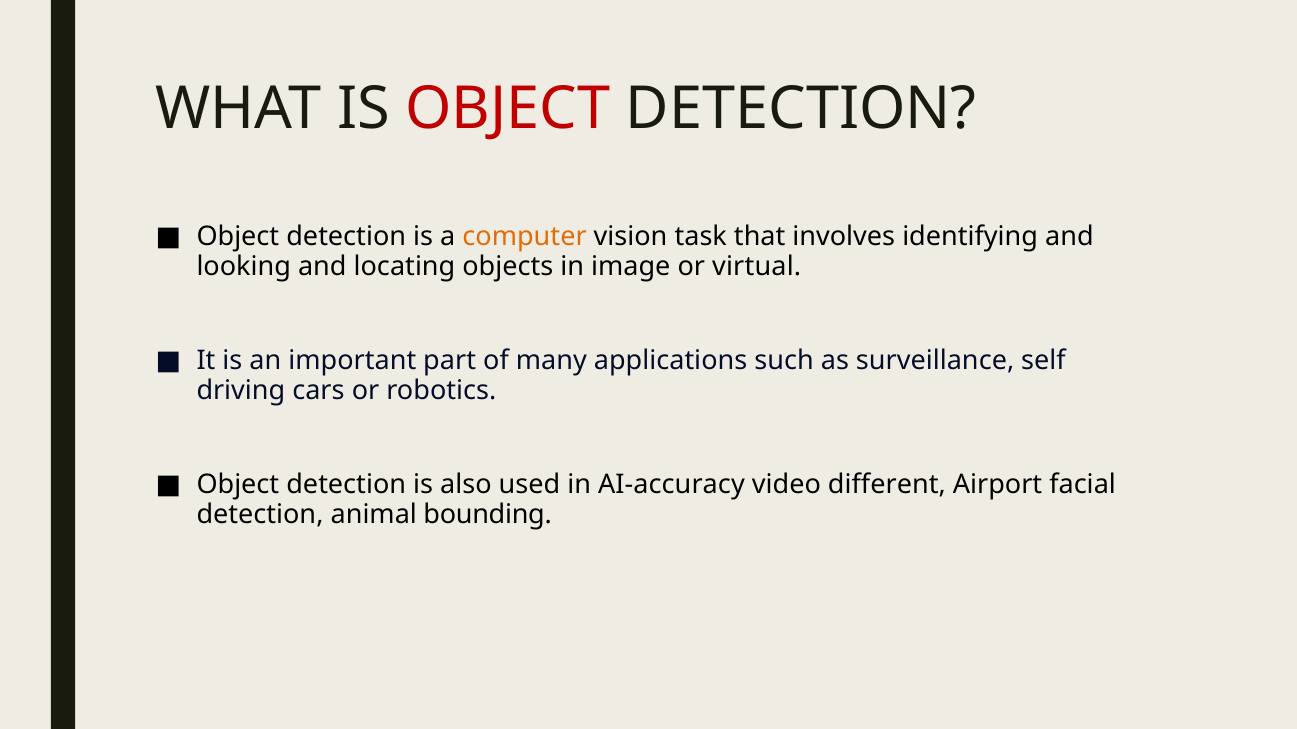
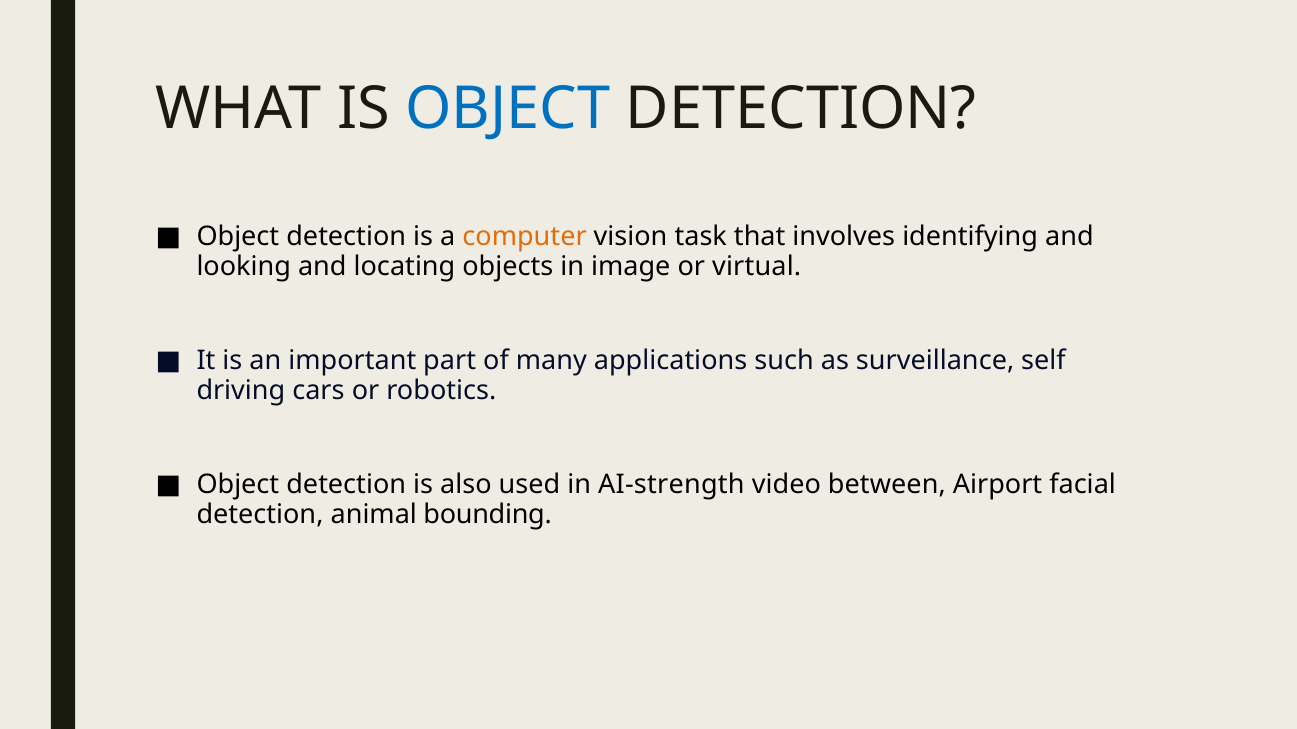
OBJECT colour: red -> blue (508, 109)
AI-accuracy: AI-accuracy -> AI-strength (671, 485)
different: different -> between (887, 485)
